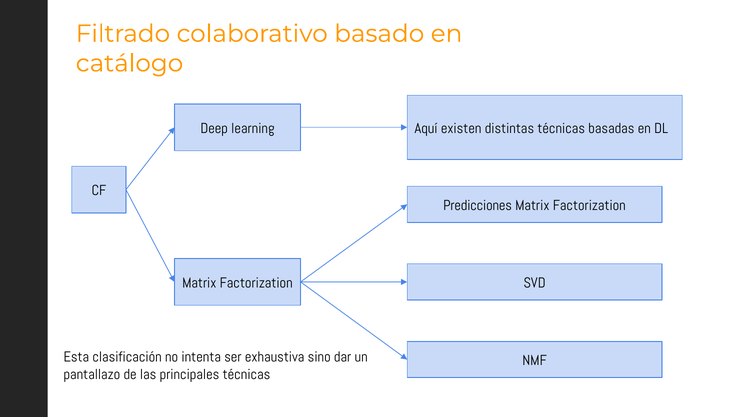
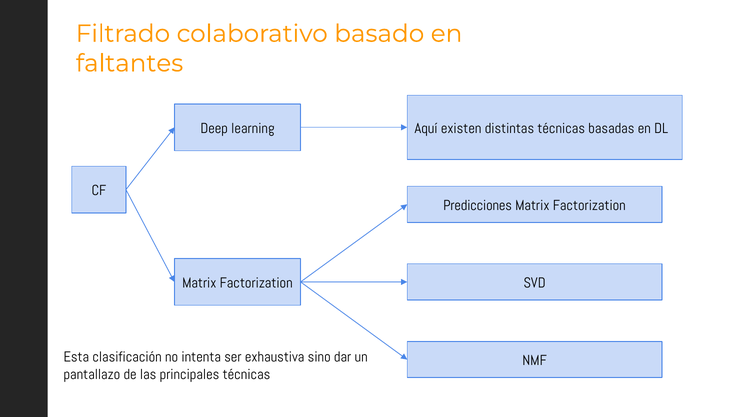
catálogo: catálogo -> faltantes (130, 63)
